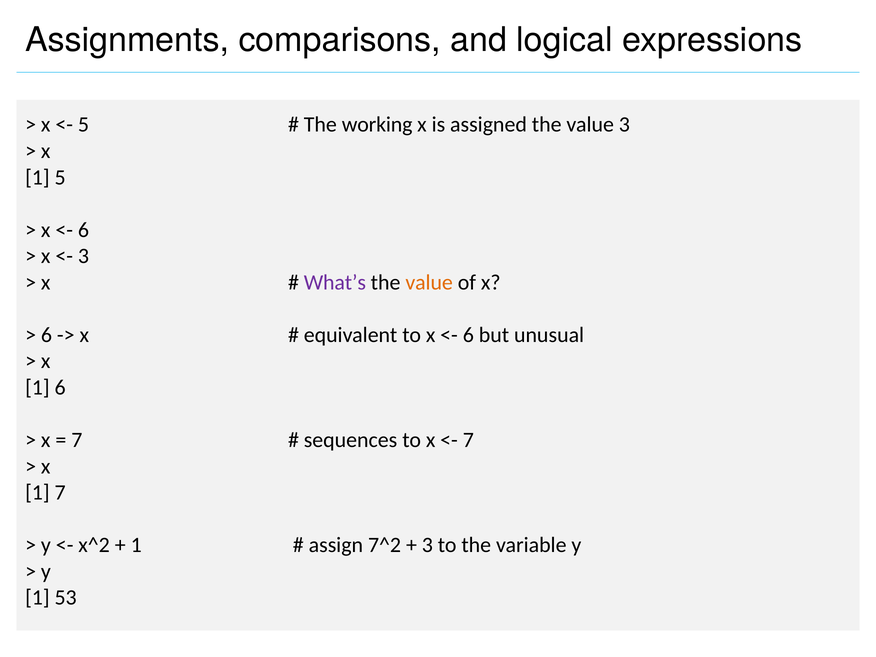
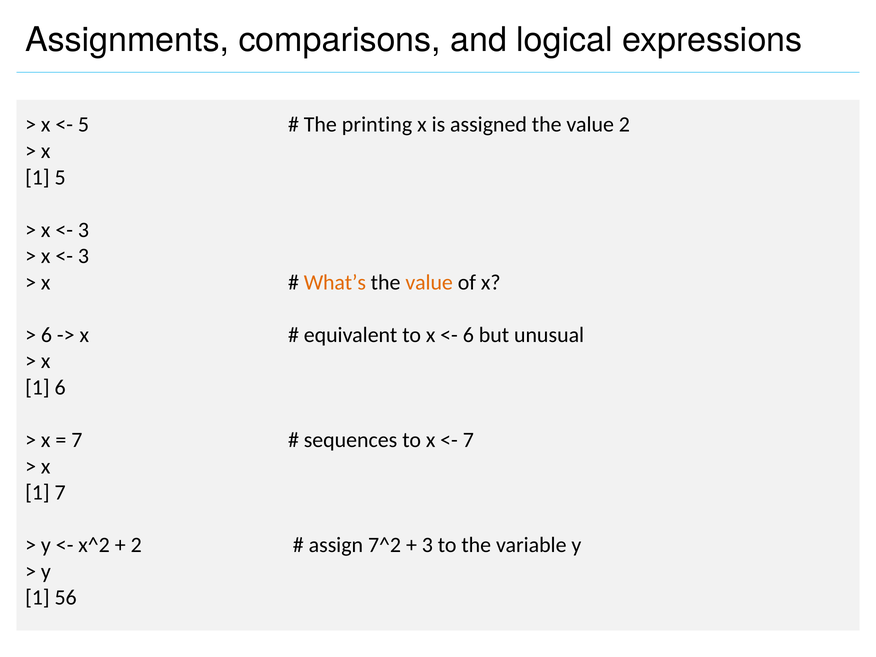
working: working -> printing (377, 125)
value 3: 3 -> 2 (624, 125)
6: 6 -> 3 (84, 230)
What’s colour: purple -> orange (335, 282)
1: 1 -> 2 (136, 545)
53: 53 -> 56 (66, 598)
